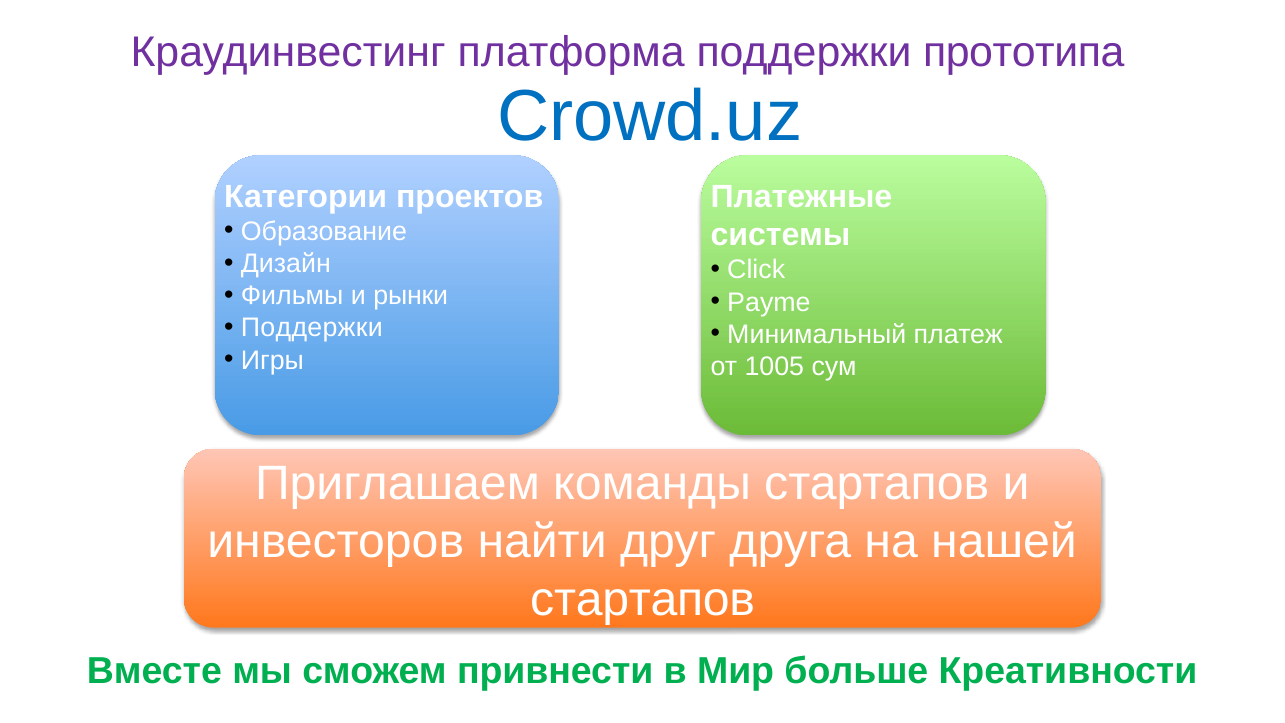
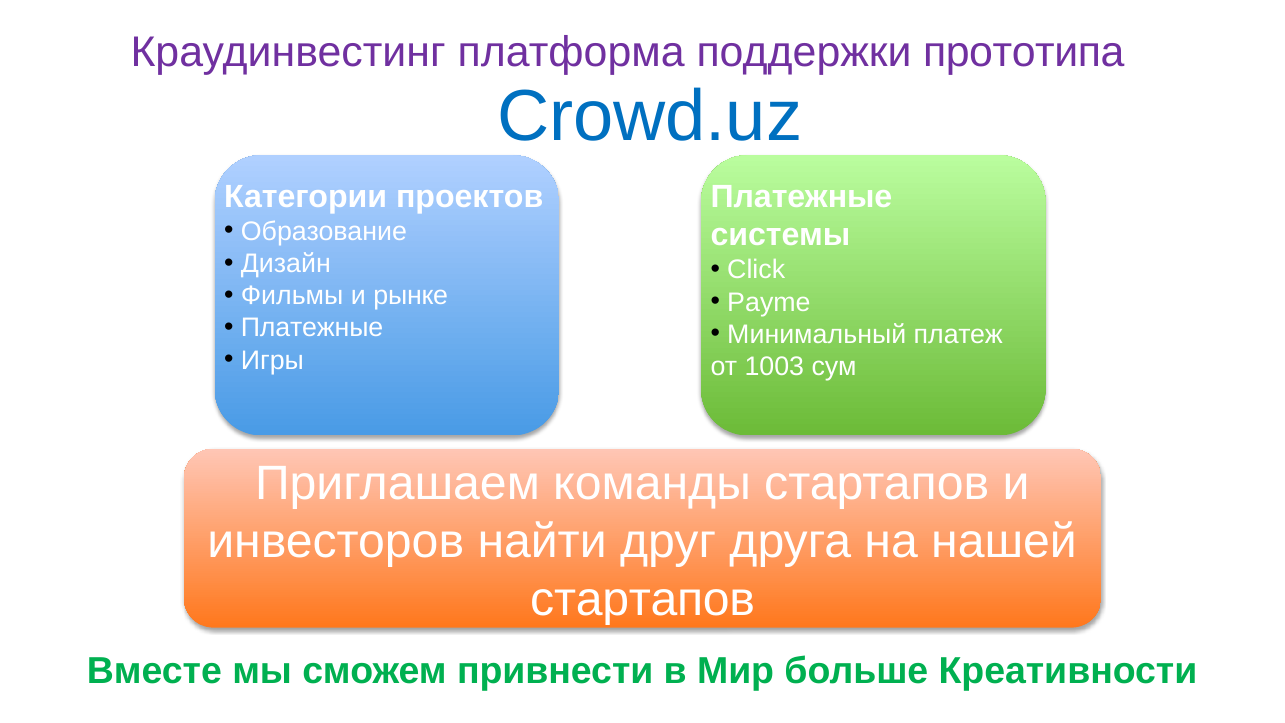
рынки: рынки -> рынке (411, 296)
Поддержки: Поддержки -> Платежные (312, 328)
1005: 1005 -> 1003 (774, 366)
